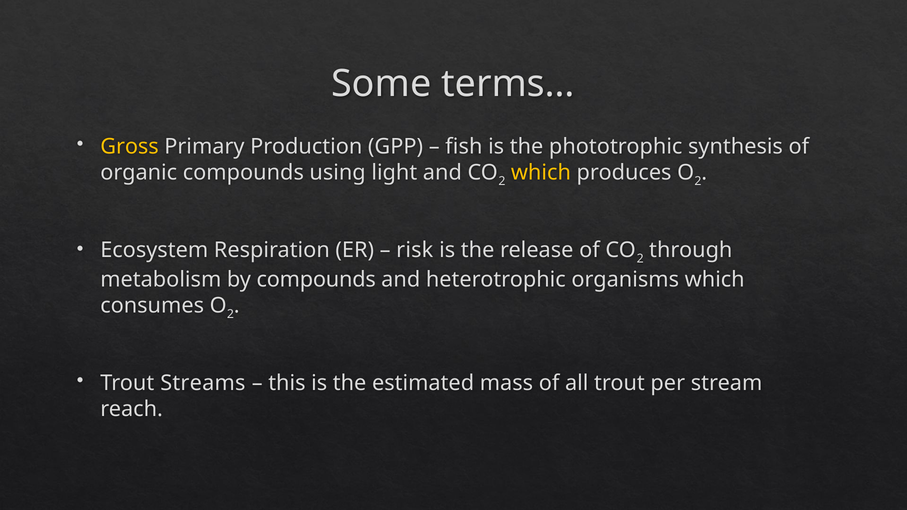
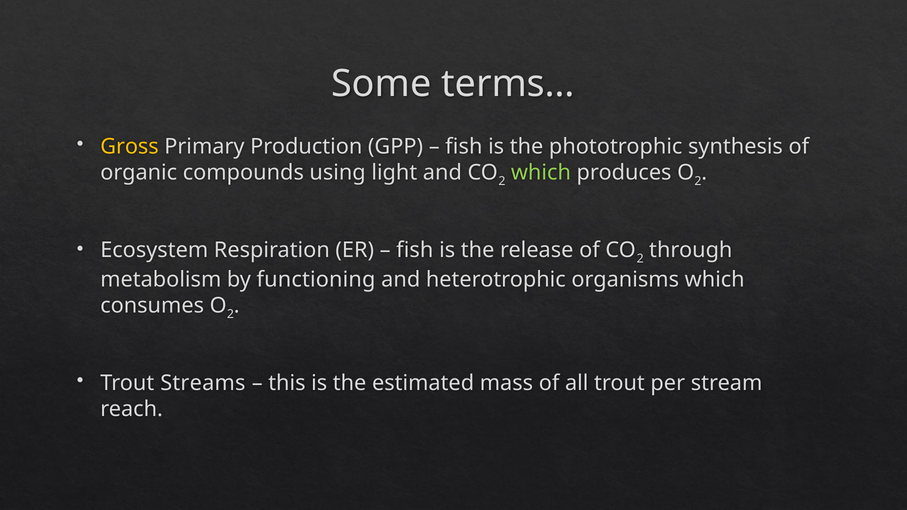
which colour: yellow -> light green (541, 173)
risk: risk -> fish (415, 250)
by compounds: compounds -> functioning (316, 280)
